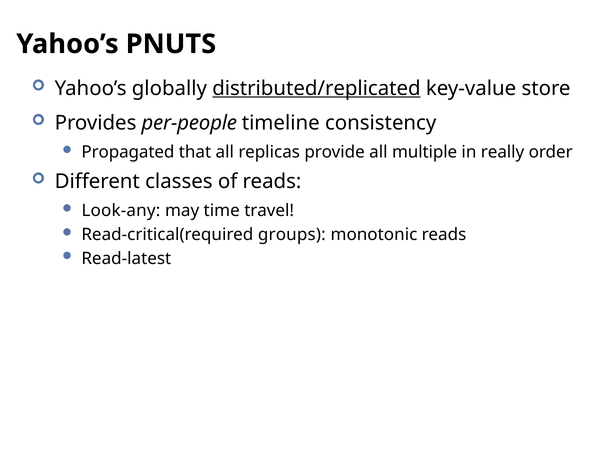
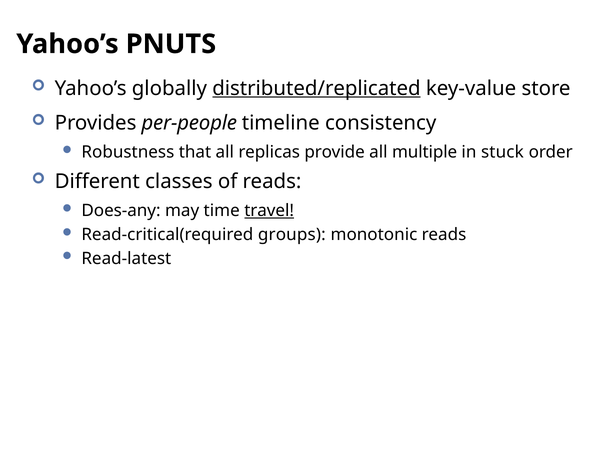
Propagated: Propagated -> Robustness (128, 152)
really: really -> stuck (502, 152)
Look-any: Look-any -> Does-any (121, 211)
travel underline: none -> present (269, 211)
